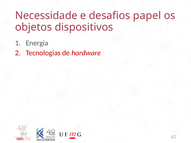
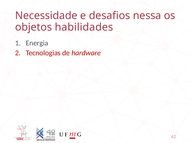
papel: papel -> nessa (147, 16)
dispositivos: dispositivos -> habilidades (84, 27)
